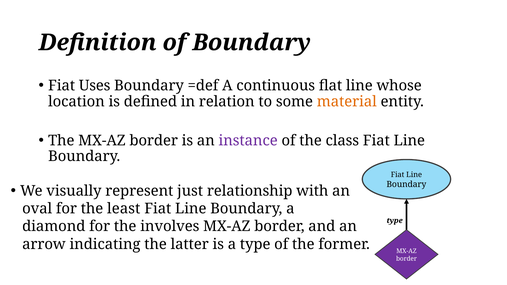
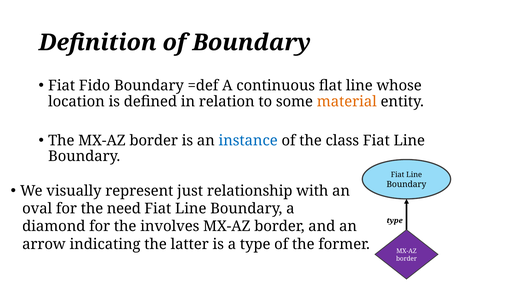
Uses: Uses -> Fido (95, 86)
instance colour: purple -> blue (248, 141)
least: least -> need (124, 209)
